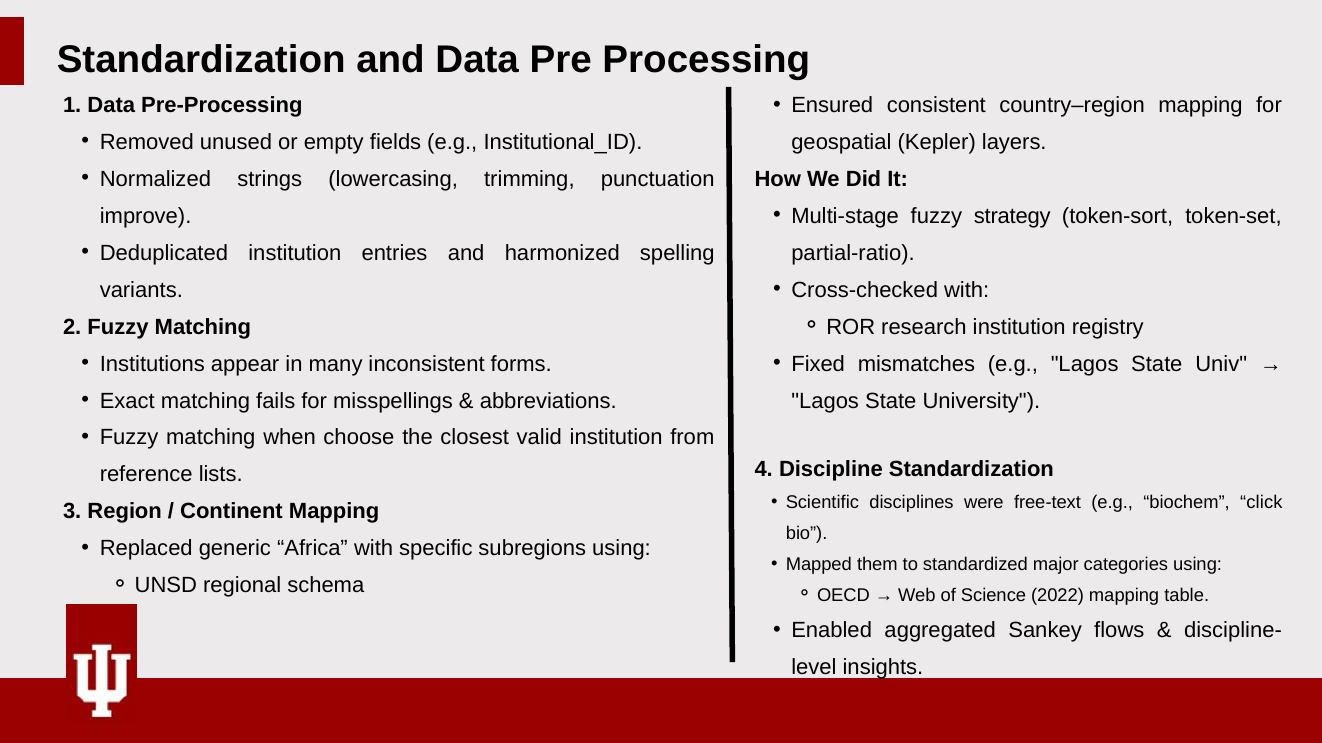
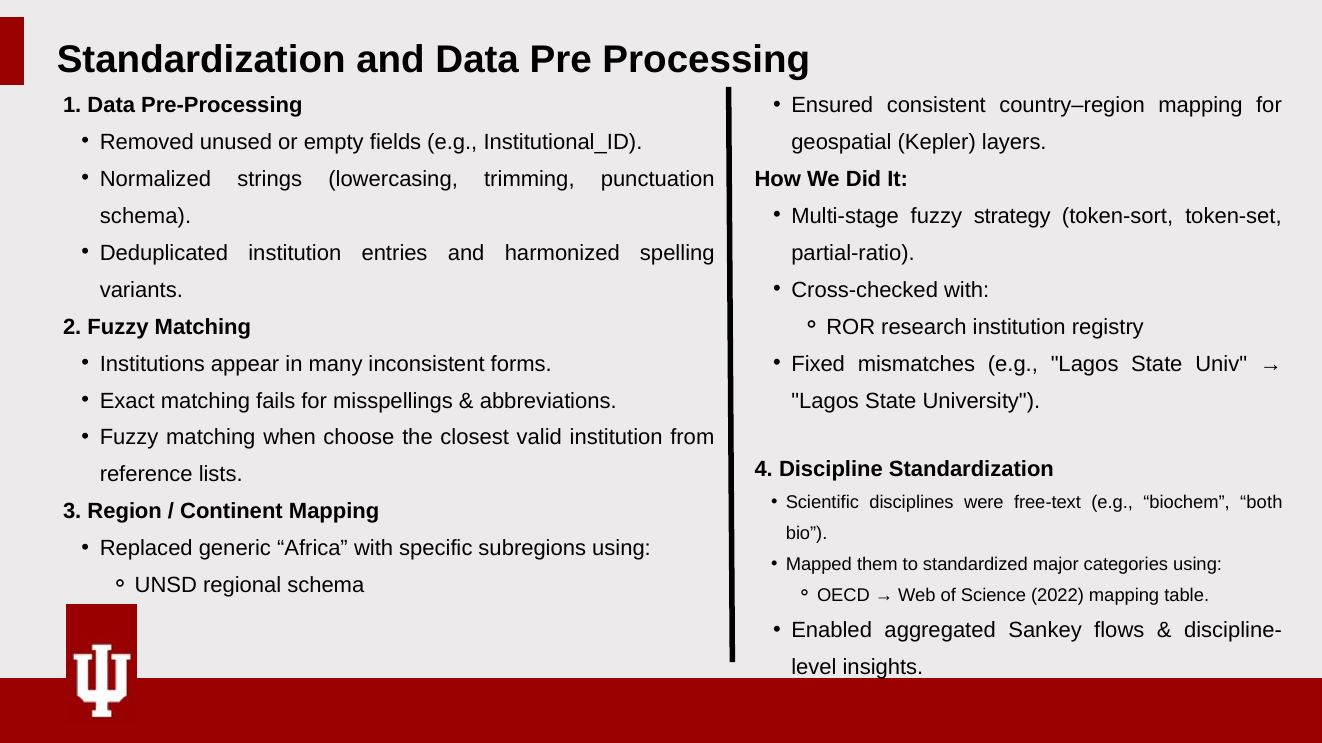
improve: improve -> schema (146, 216)
click: click -> both (1261, 503)
